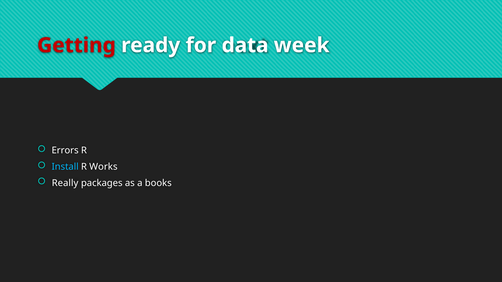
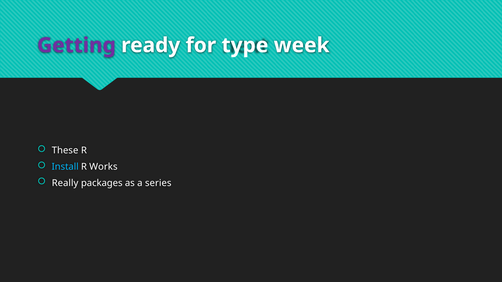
Getting colour: red -> purple (76, 45)
data: data -> type (245, 45)
Errors: Errors -> These (65, 151)
books: books -> series (158, 183)
